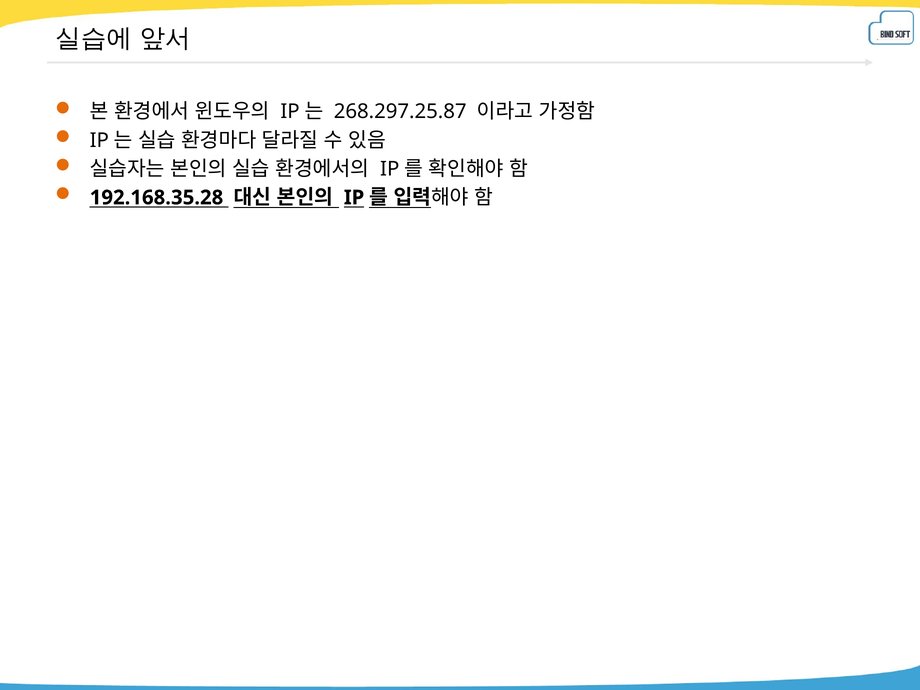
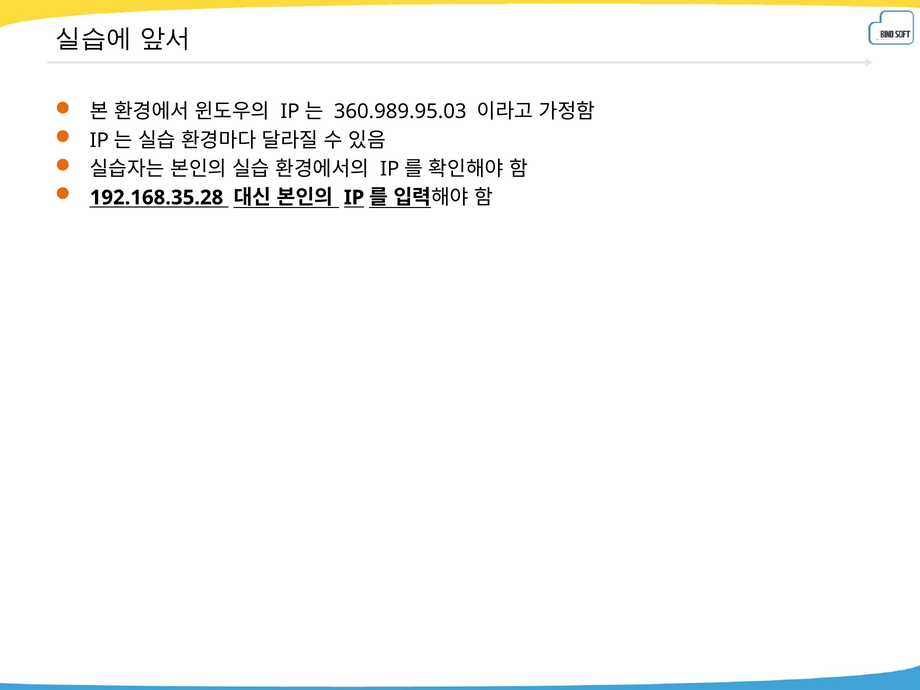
268.297.25.87: 268.297.25.87 -> 360.989.95.03 (400, 112)
